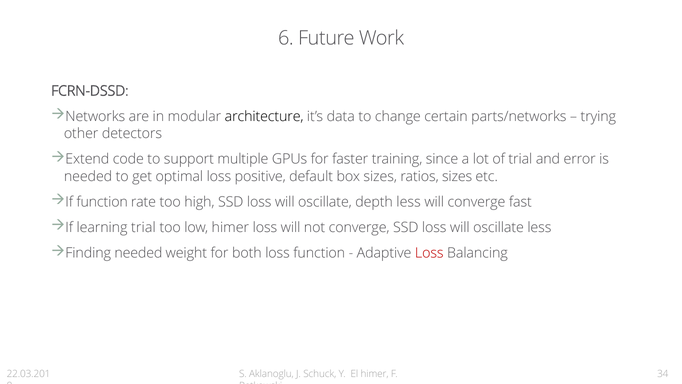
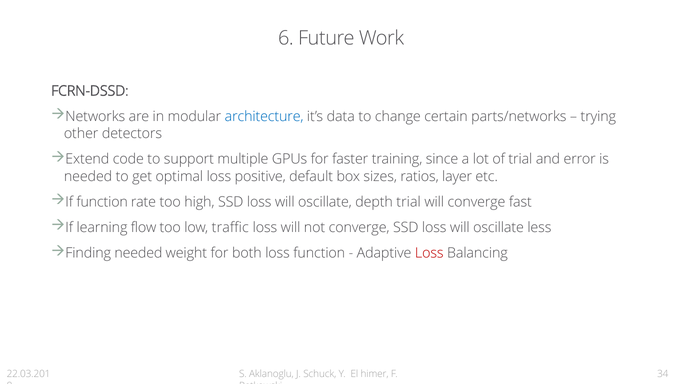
architecture colour: black -> blue (264, 116)
ratios sizes: sizes -> layer (457, 176)
depth less: less -> trial (409, 202)
learning trial: trial -> flow (144, 227)
low himer: himer -> traffic (230, 227)
